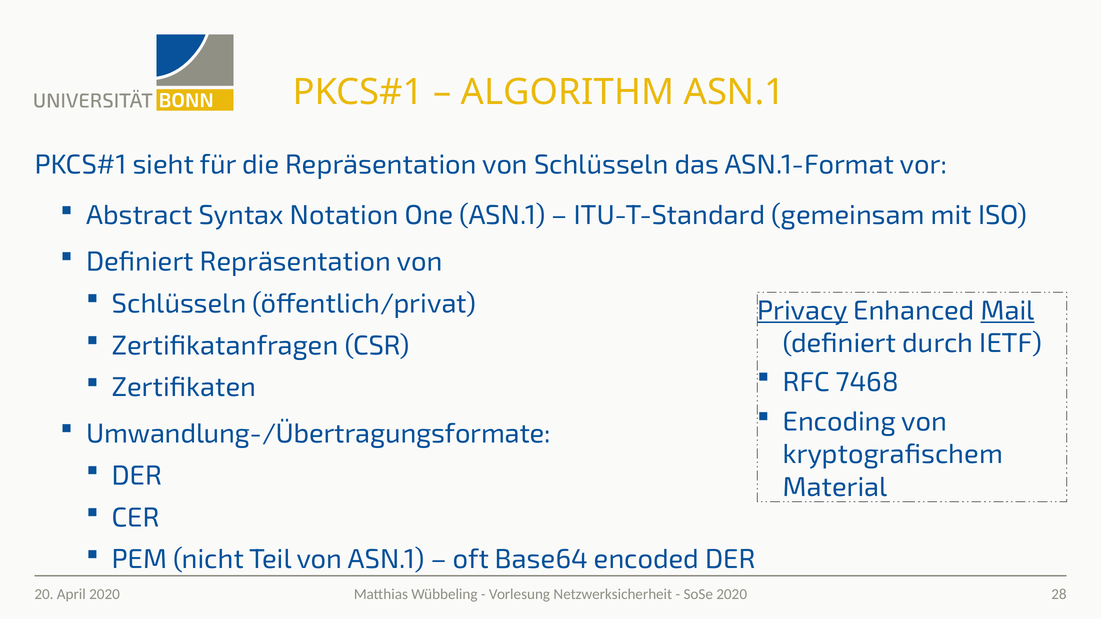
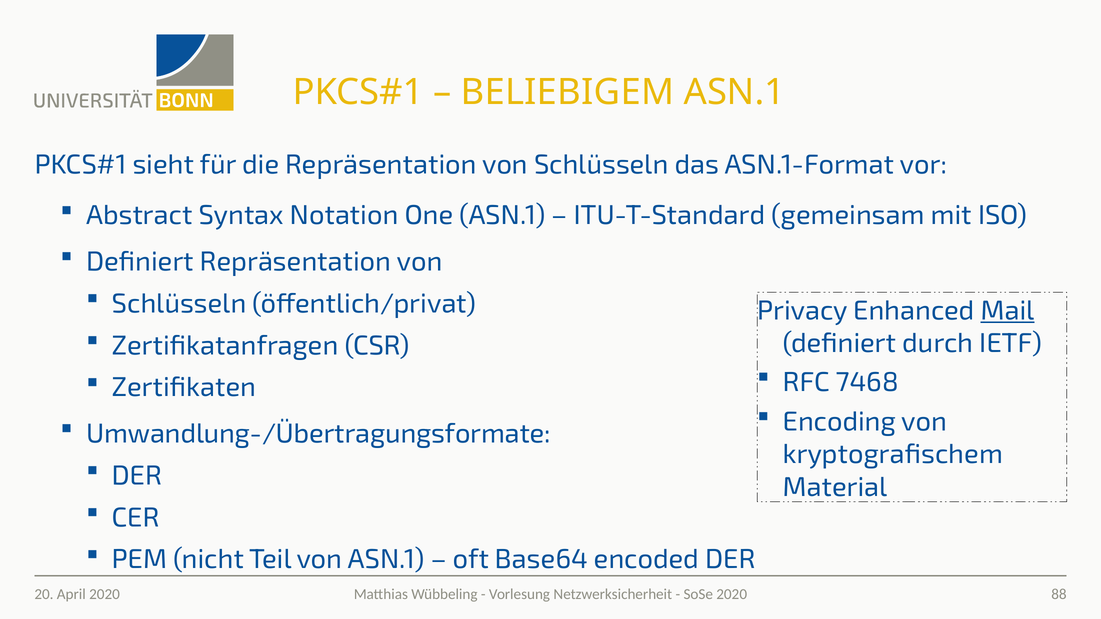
ALGORITHM: ALGORITHM -> BELIEBIGEM (567, 93)
Privacy underline: present -> none (802, 311)
28: 28 -> 88 (1059, 594)
